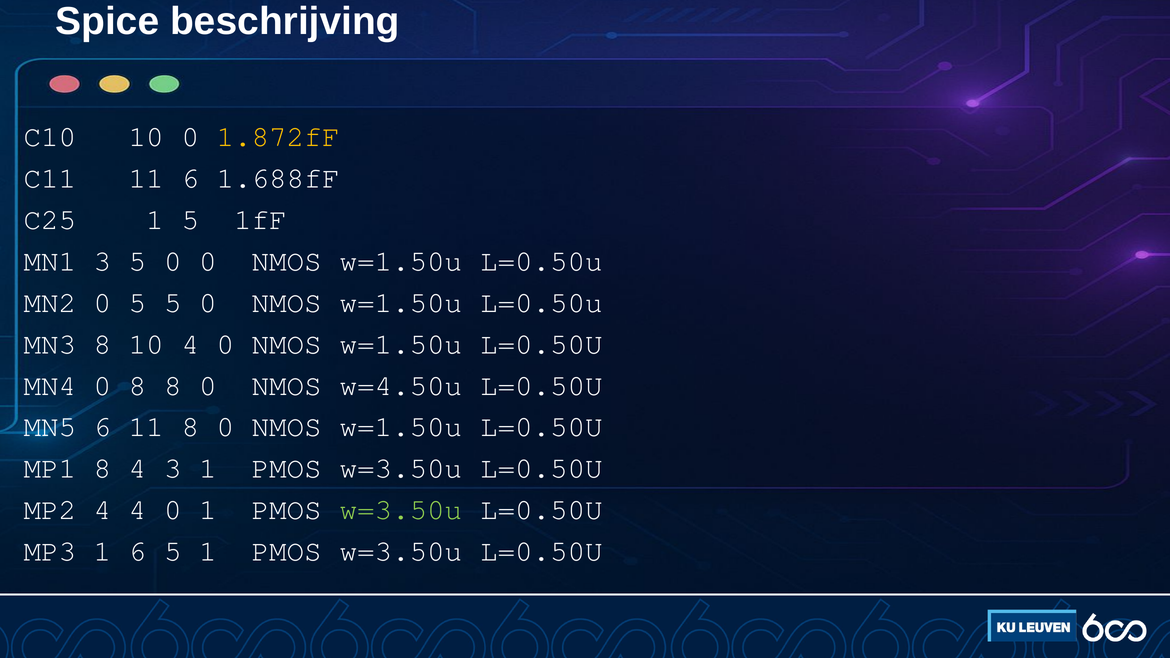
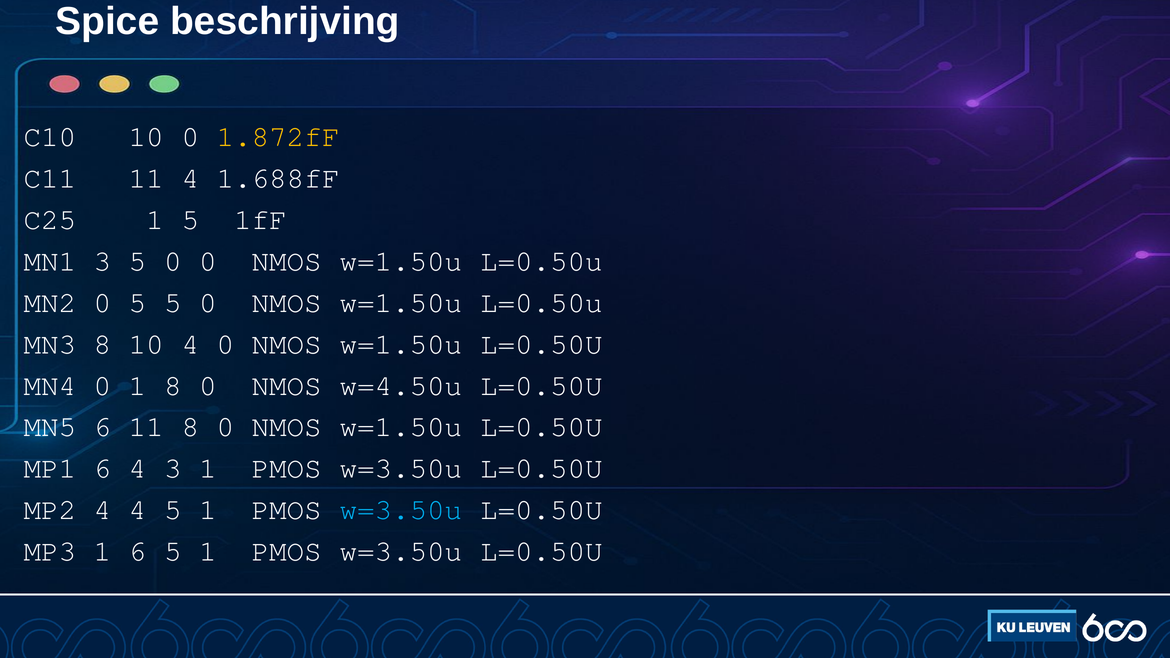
11 6: 6 -> 4 (190, 178)
0 8: 8 -> 1 (138, 385)
MP1 8: 8 -> 6 (103, 468)
4 4 0: 0 -> 5 (173, 510)
w=3.50u colour: light green -> light blue (401, 510)
